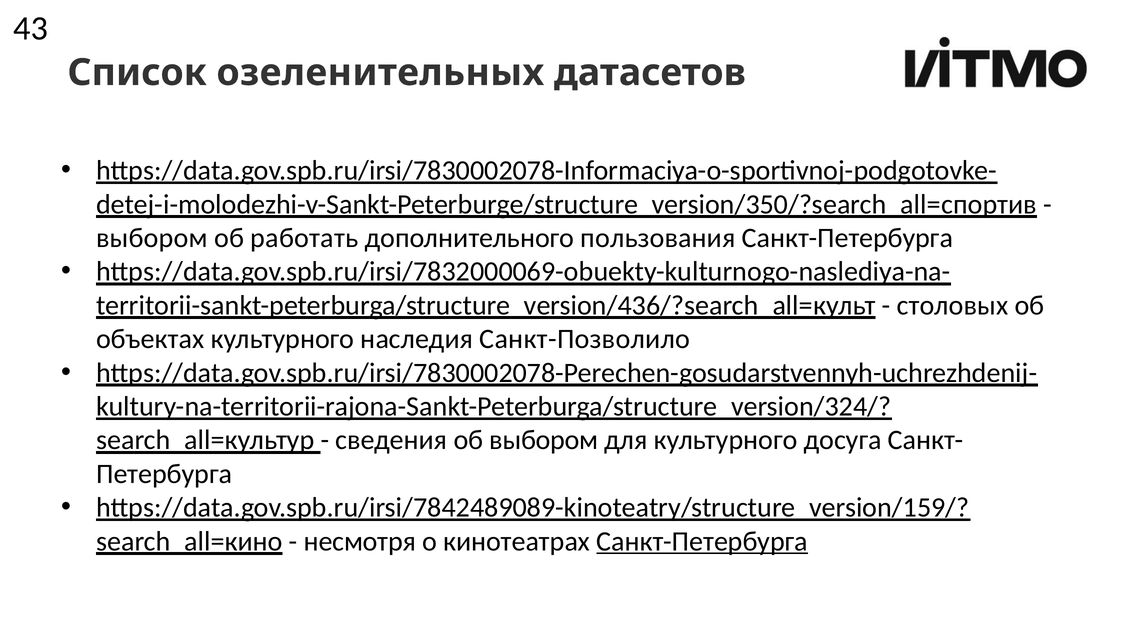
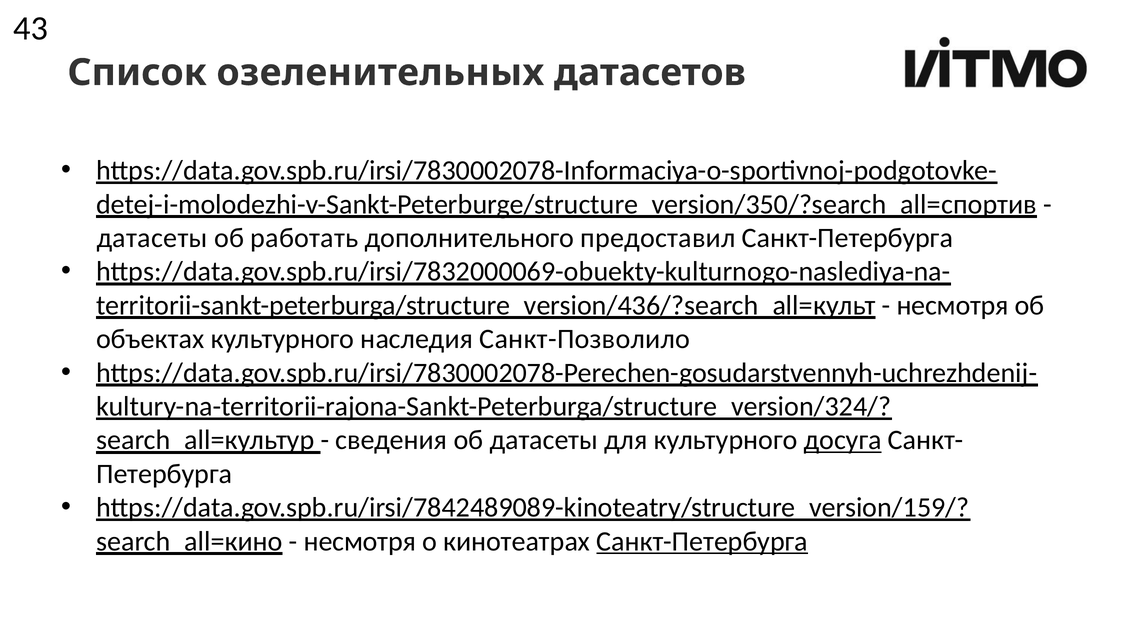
выбором: выбором -> датасеты (152, 238)
пользования: пользования -> предоставил (658, 238)
столовых: столовых -> несмотря (953, 305)
об выбором: выбором -> датасеты (544, 440)
досуга underline: none -> present (843, 440)
